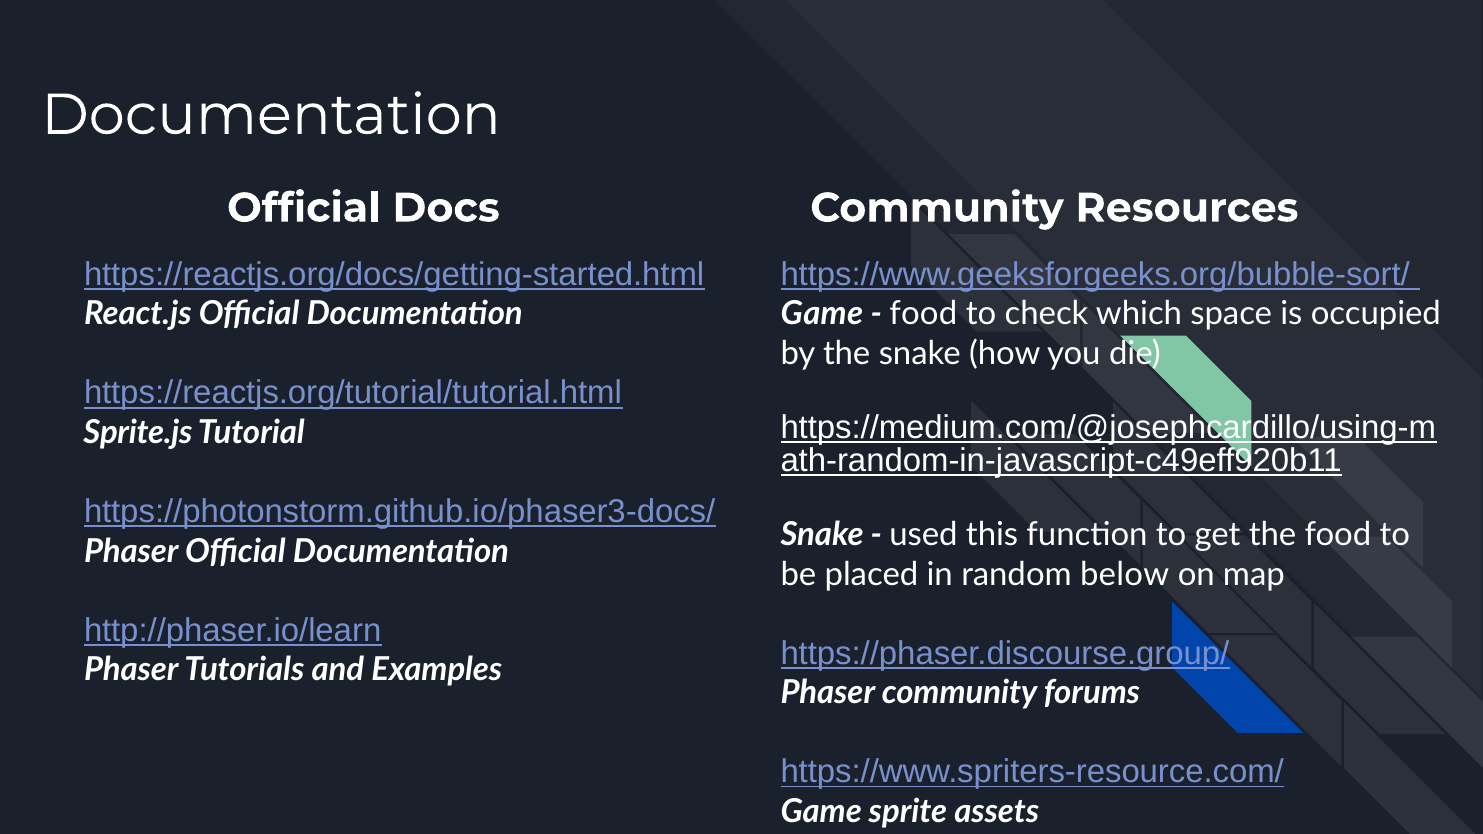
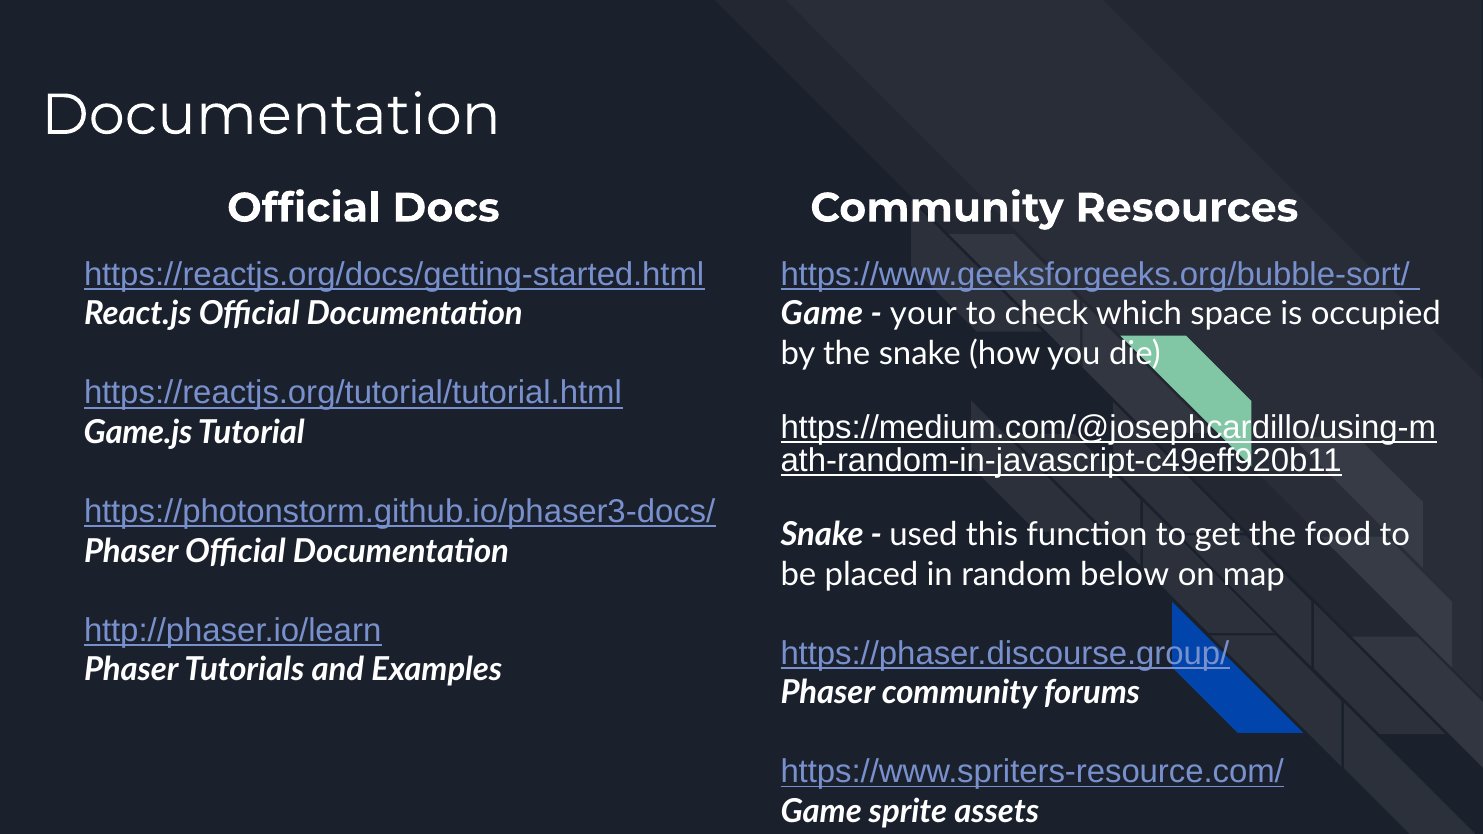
food: food -> your (923, 314)
Sprite.js: Sprite.js -> Game.js (138, 433)
